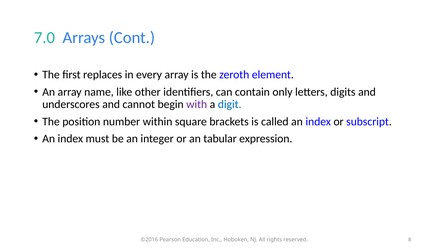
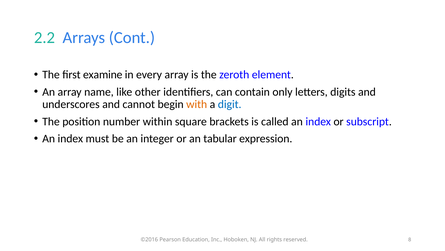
7.0: 7.0 -> 2.2 (44, 37)
replaces: replaces -> examine (103, 74)
with colour: purple -> orange (197, 104)
